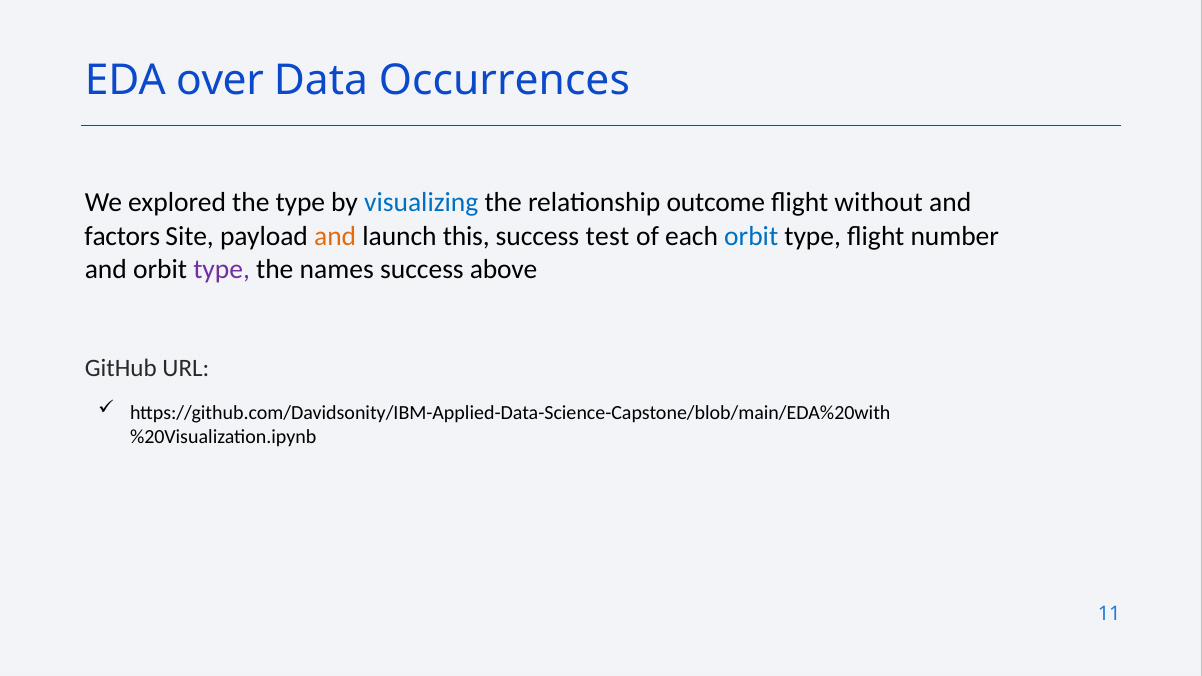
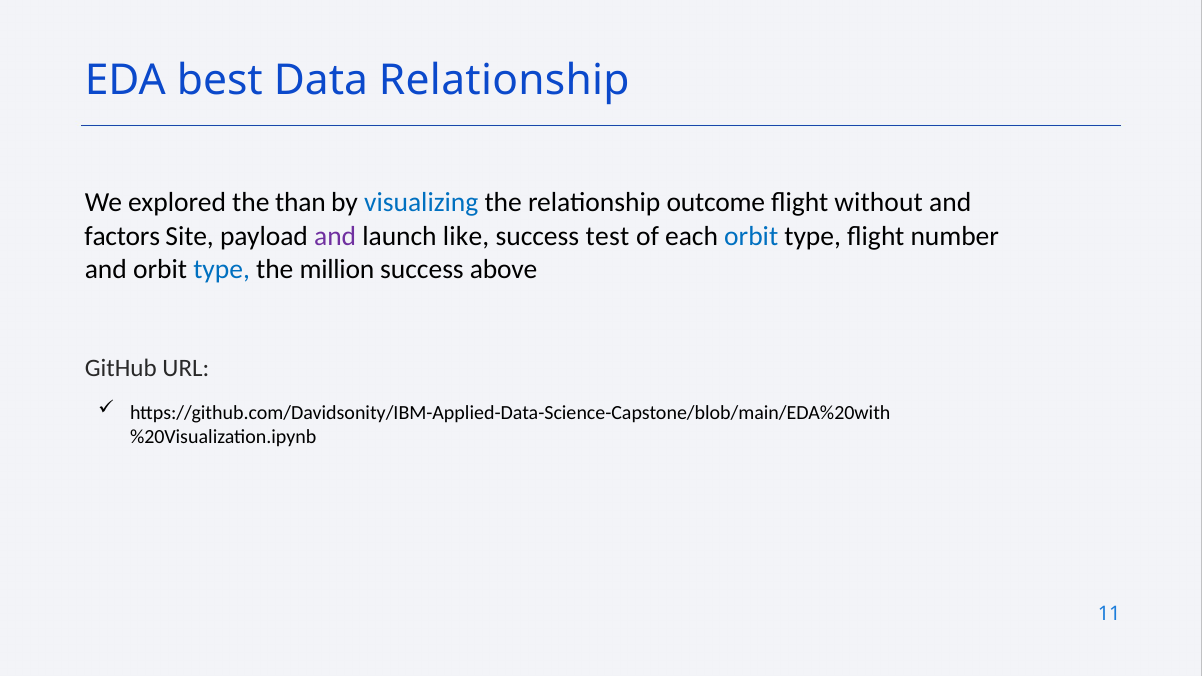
over: over -> best (220, 80)
Data Occurrences: Occurrences -> Relationship (504, 80)
the type: type -> than (300, 203)
and colour: orange -> purple (335, 236)
this: this -> like (466, 236)
type colour: purple -> blue (222, 269)
names: names -> million (337, 269)
